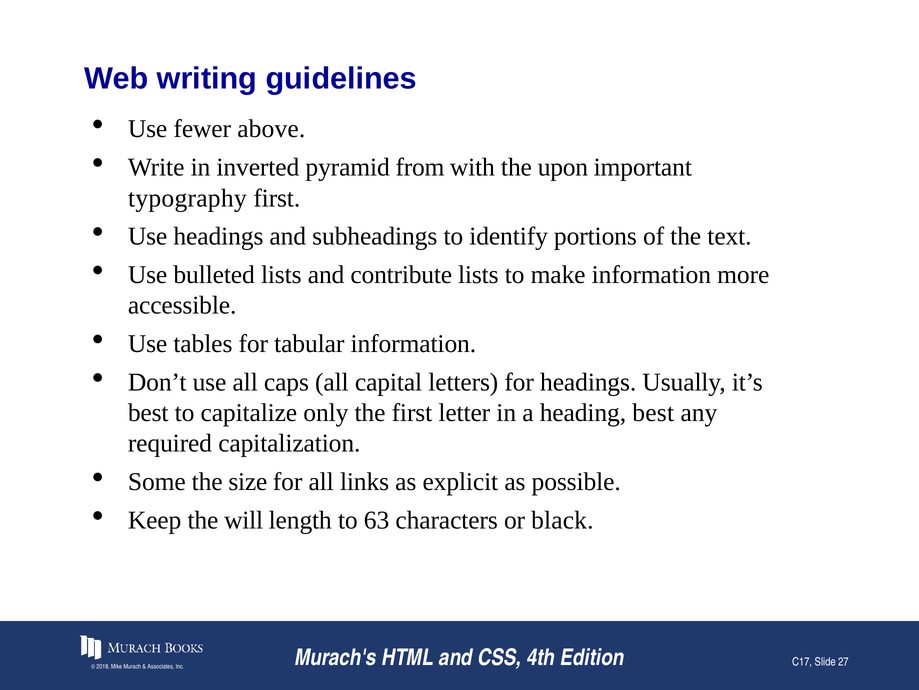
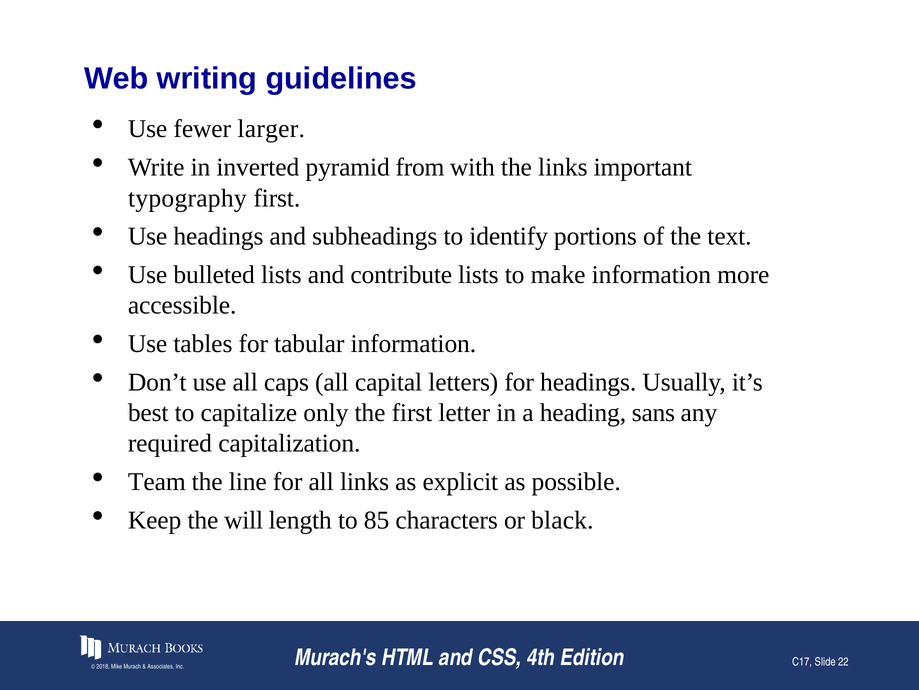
above: above -> larger (271, 129)
the upon: upon -> links (563, 167)
heading best: best -> sans (653, 412)
Some: Some -> Team (157, 481)
size: size -> line (248, 481)
63: 63 -> 85 (377, 520)
27: 27 -> 22 (843, 661)
